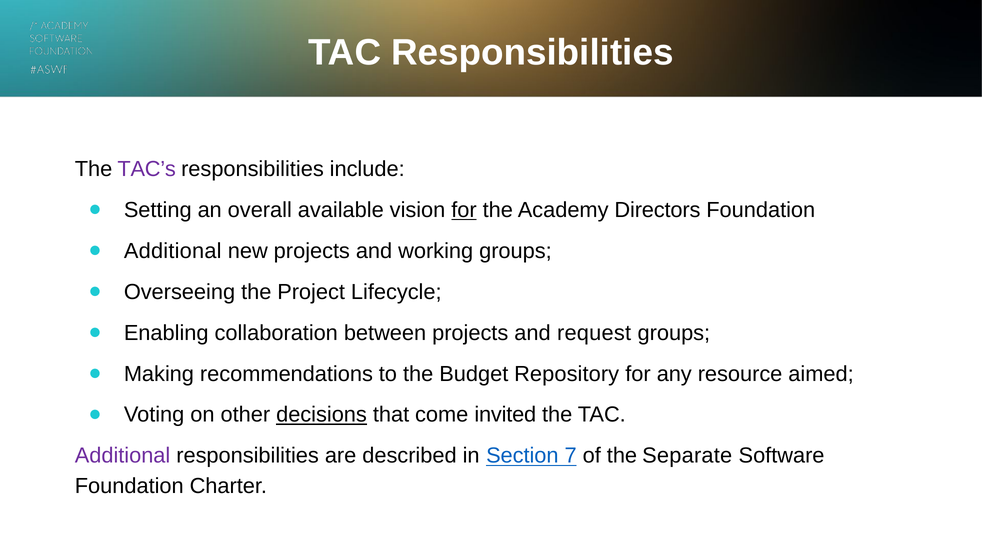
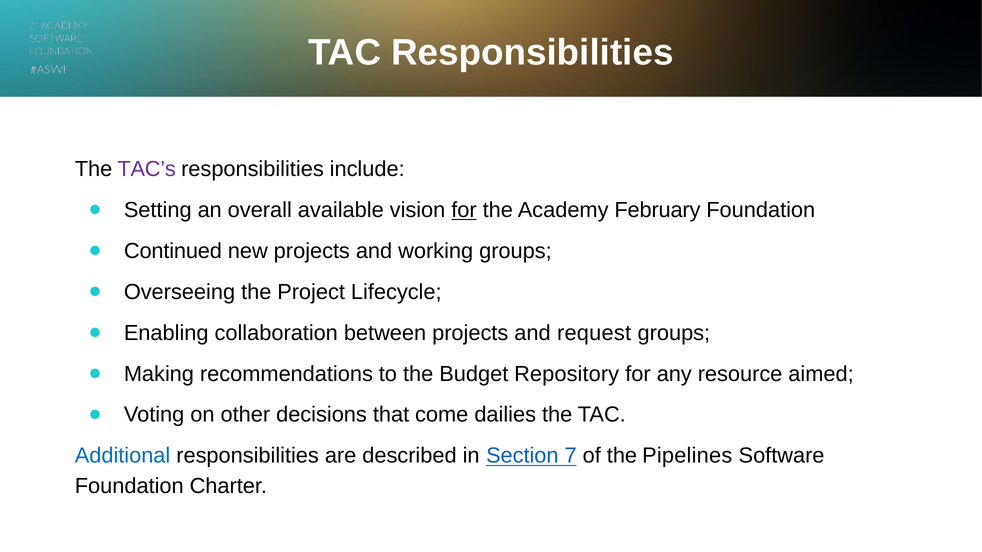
Directors: Directors -> February (657, 210)
Additional: Additional -> Continued (173, 251)
decisions underline: present -> none (322, 415)
invited: invited -> dailies (505, 415)
Additional colour: purple -> blue (123, 456)
Separate: Separate -> Pipelines (687, 456)
